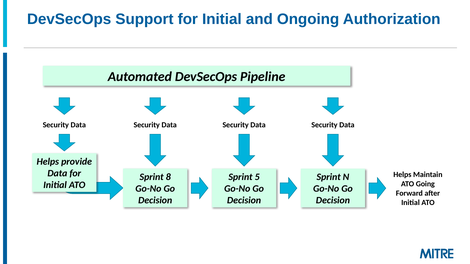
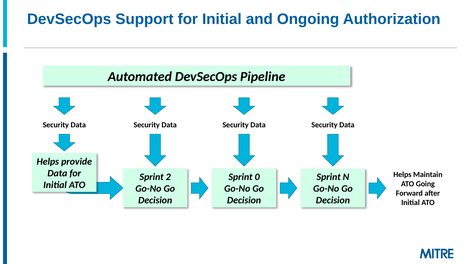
8: 8 -> 2 (168, 177)
5: 5 -> 0 (257, 177)
